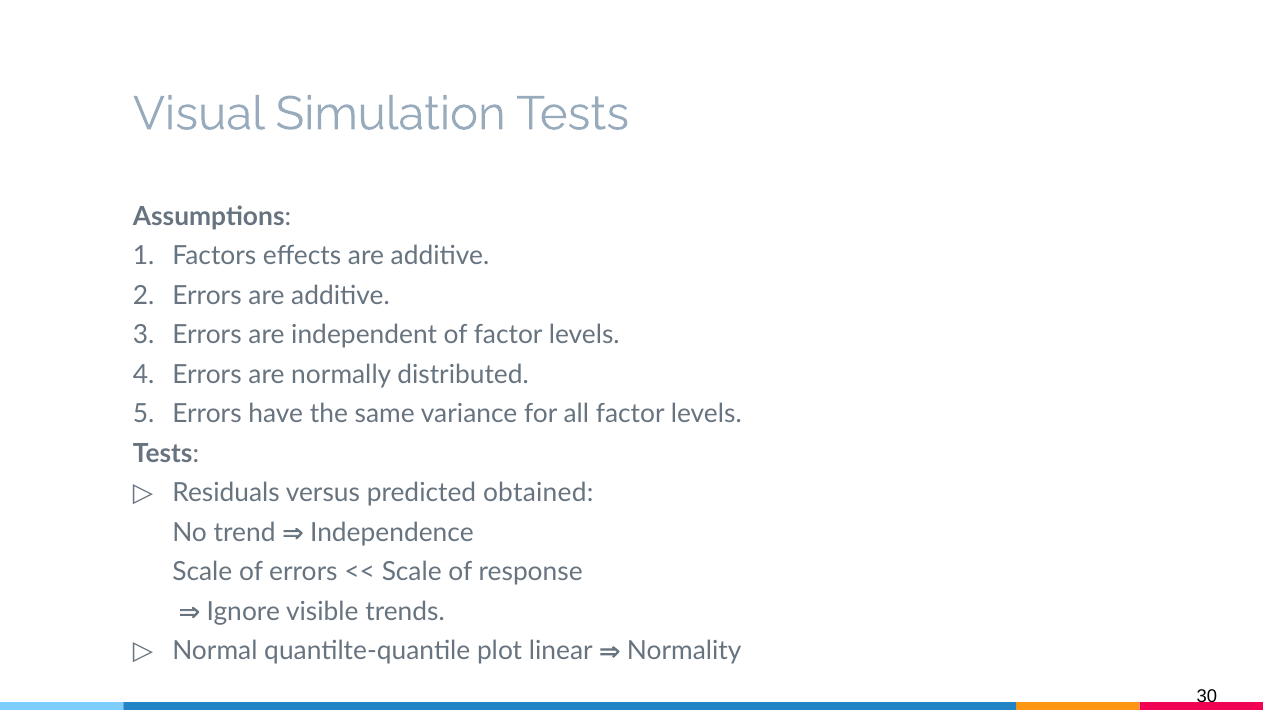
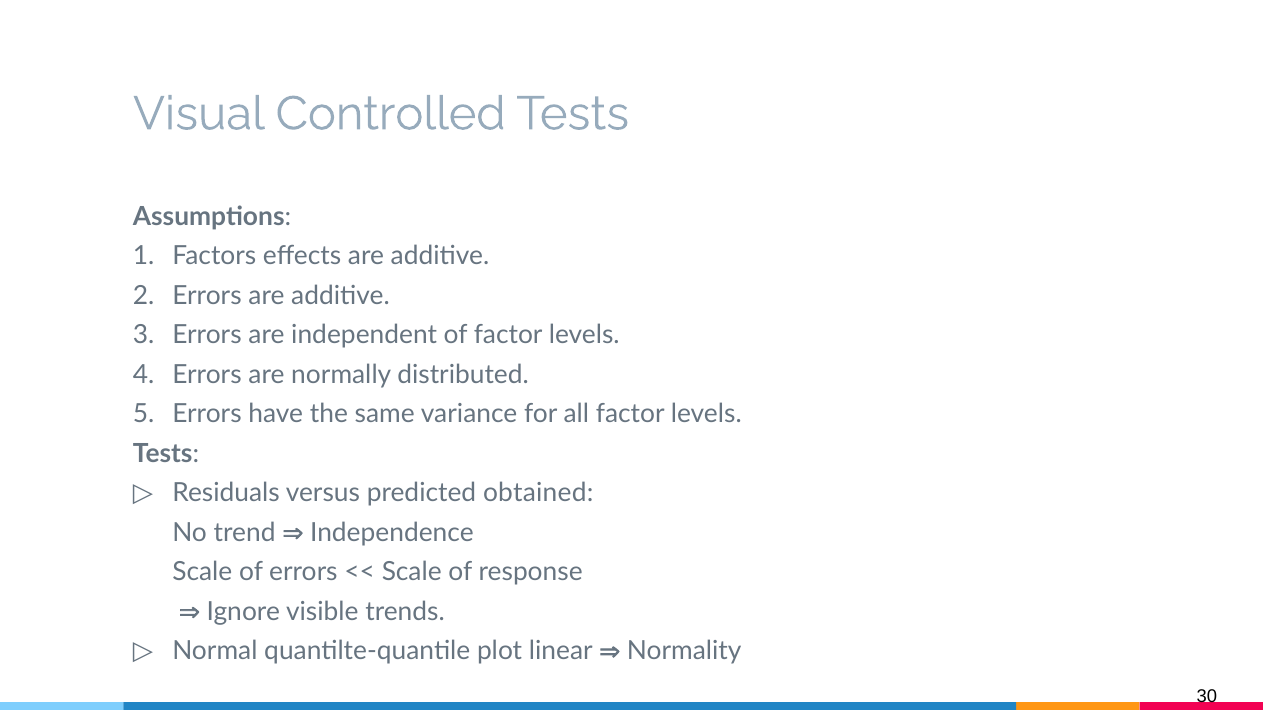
Simulation: Simulation -> Controlled (391, 114)
